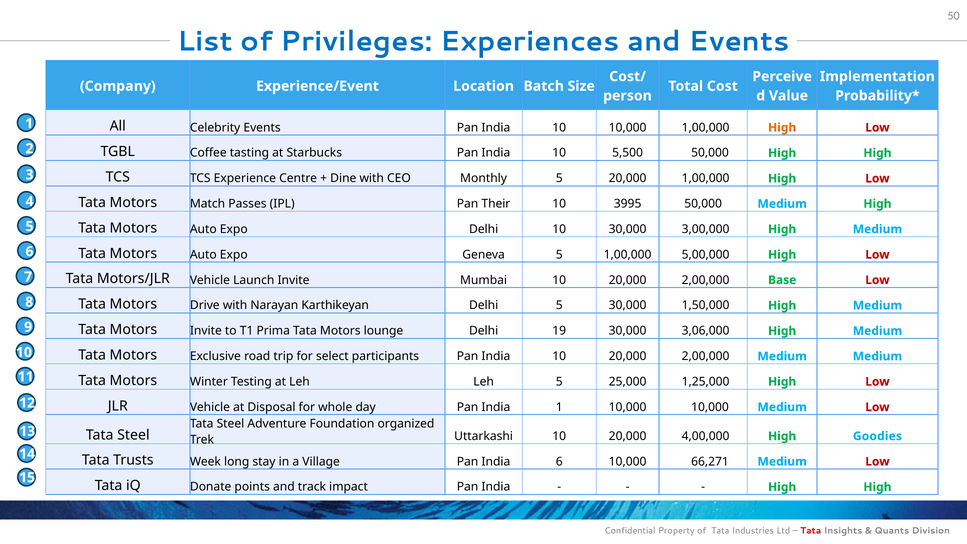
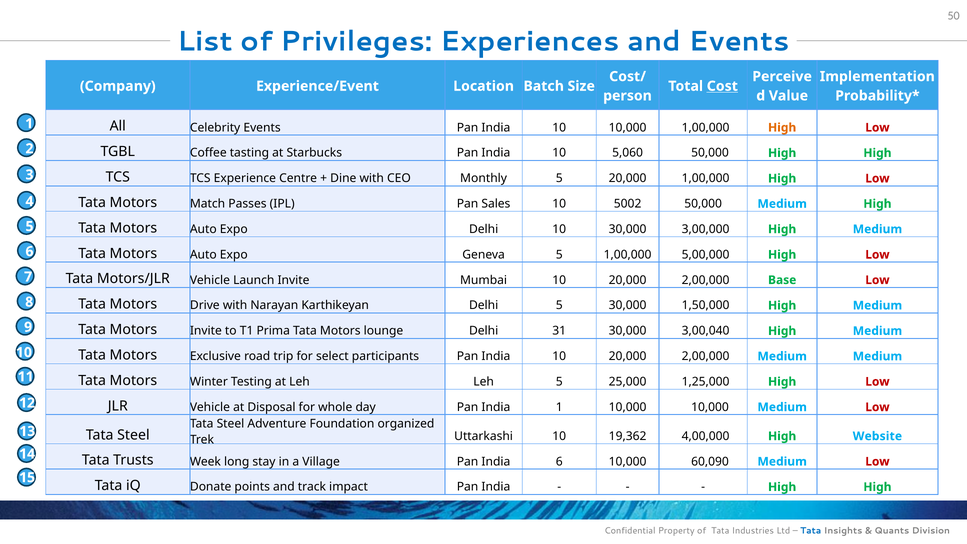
Cost underline: none -> present (722, 86)
5,500: 5,500 -> 5,060 (628, 153)
Their: Their -> Sales (496, 204)
3995: 3995 -> 5002 (628, 204)
19: 19 -> 31 (559, 331)
3,06,000: 3,06,000 -> 3,00,040 (706, 331)
Uttarkashi 10 20,000: 20,000 -> 19,362 (628, 436)
Goodies: Goodies -> Website (877, 436)
66,271: 66,271 -> 60,090 (710, 462)
Tata colour: red -> blue (811, 531)
